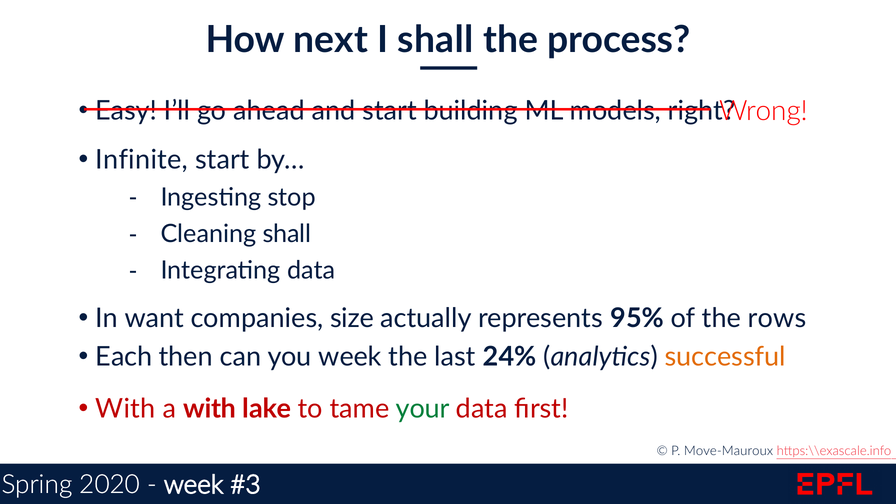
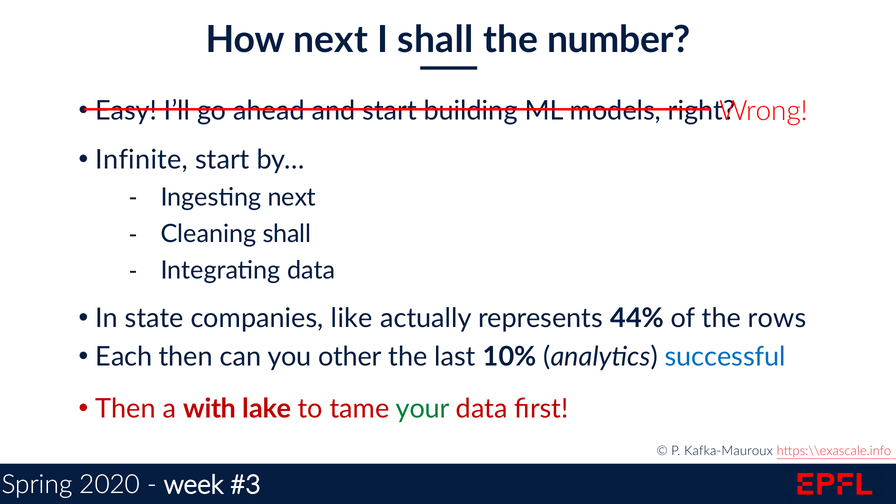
process: process -> number (619, 40)
Ingesting stop: stop -> next (292, 197)
want: want -> state (154, 318)
size: size -> like (352, 318)
95%: 95% -> 44% (637, 318)
you week: week -> other (350, 357)
24%: 24% -> 10% (510, 357)
successful colour: orange -> blue (725, 357)
With: With -> Then (126, 409)
Move-Mauroux: Move-Mauroux -> Kafka-Mauroux (728, 451)
